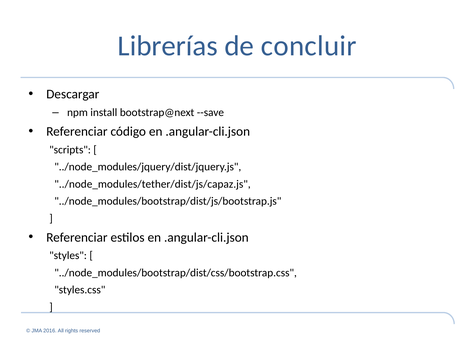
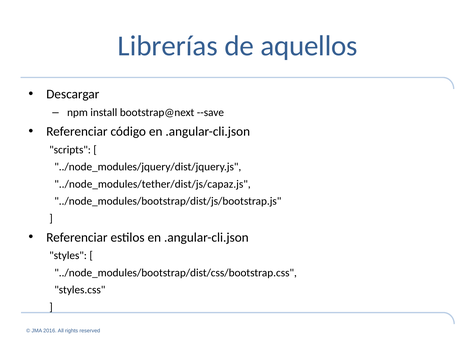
concluir: concluir -> aquellos (309, 46)
